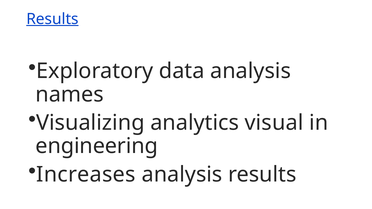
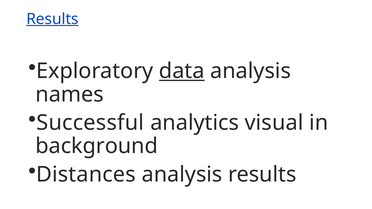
data underline: none -> present (182, 71)
Visualizing: Visualizing -> Successful (90, 123)
engineering: engineering -> background (97, 146)
Increases: Increases -> Distances (86, 175)
